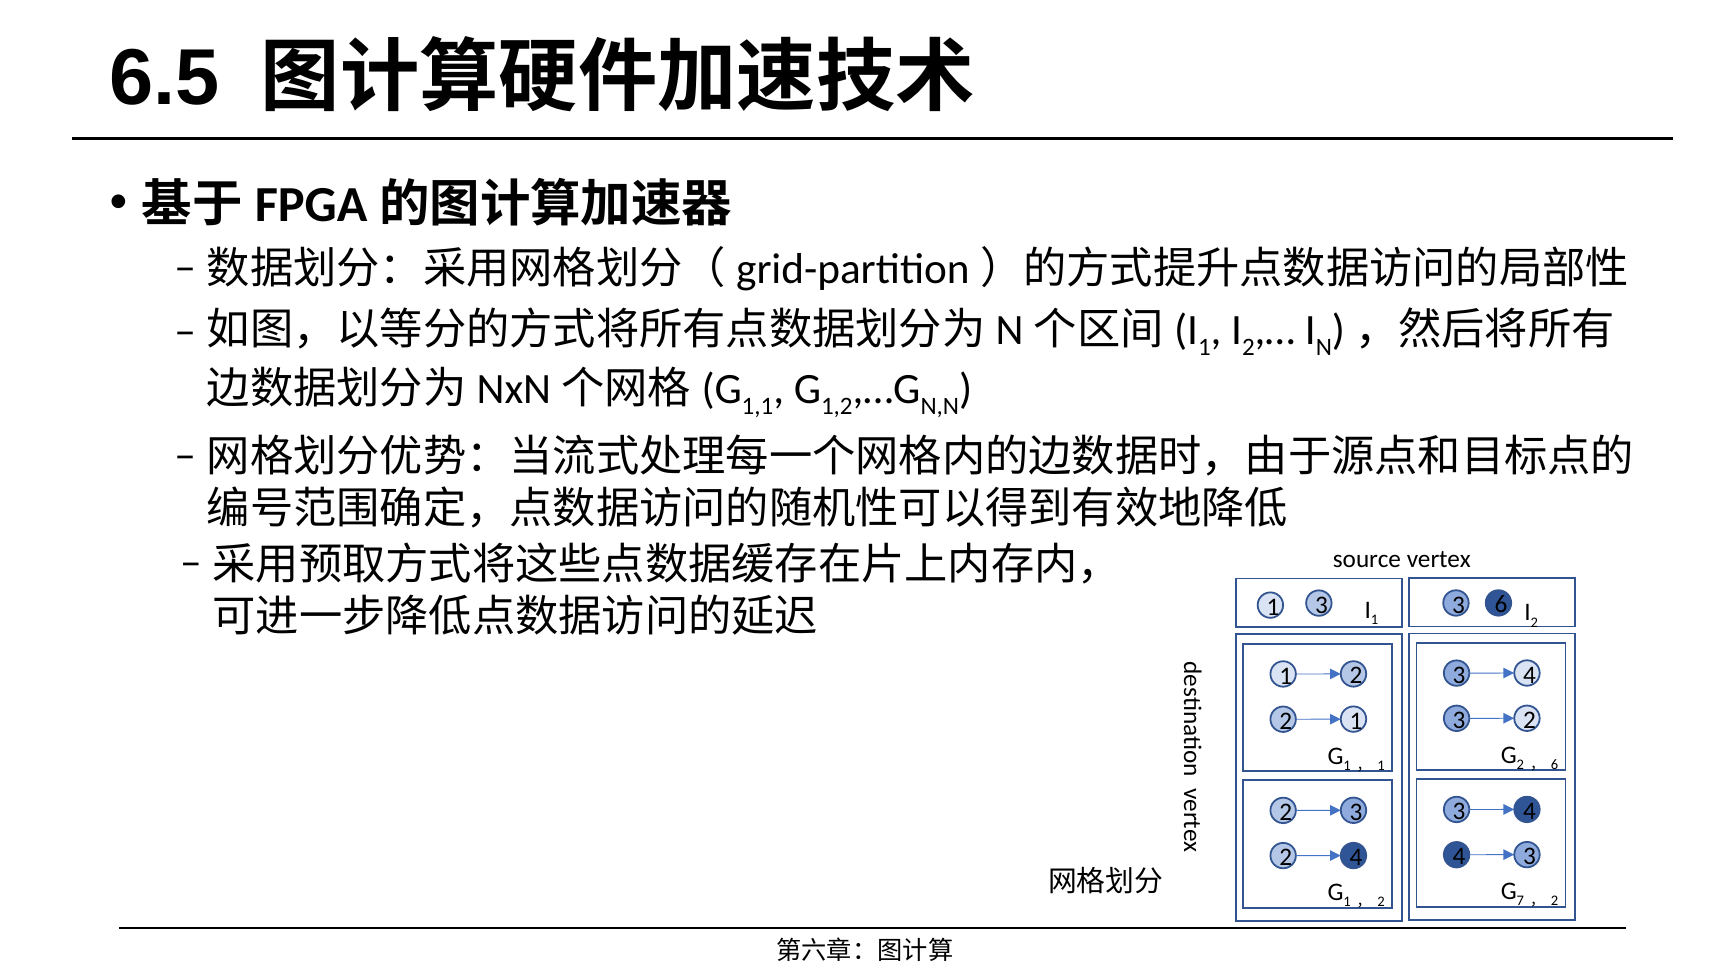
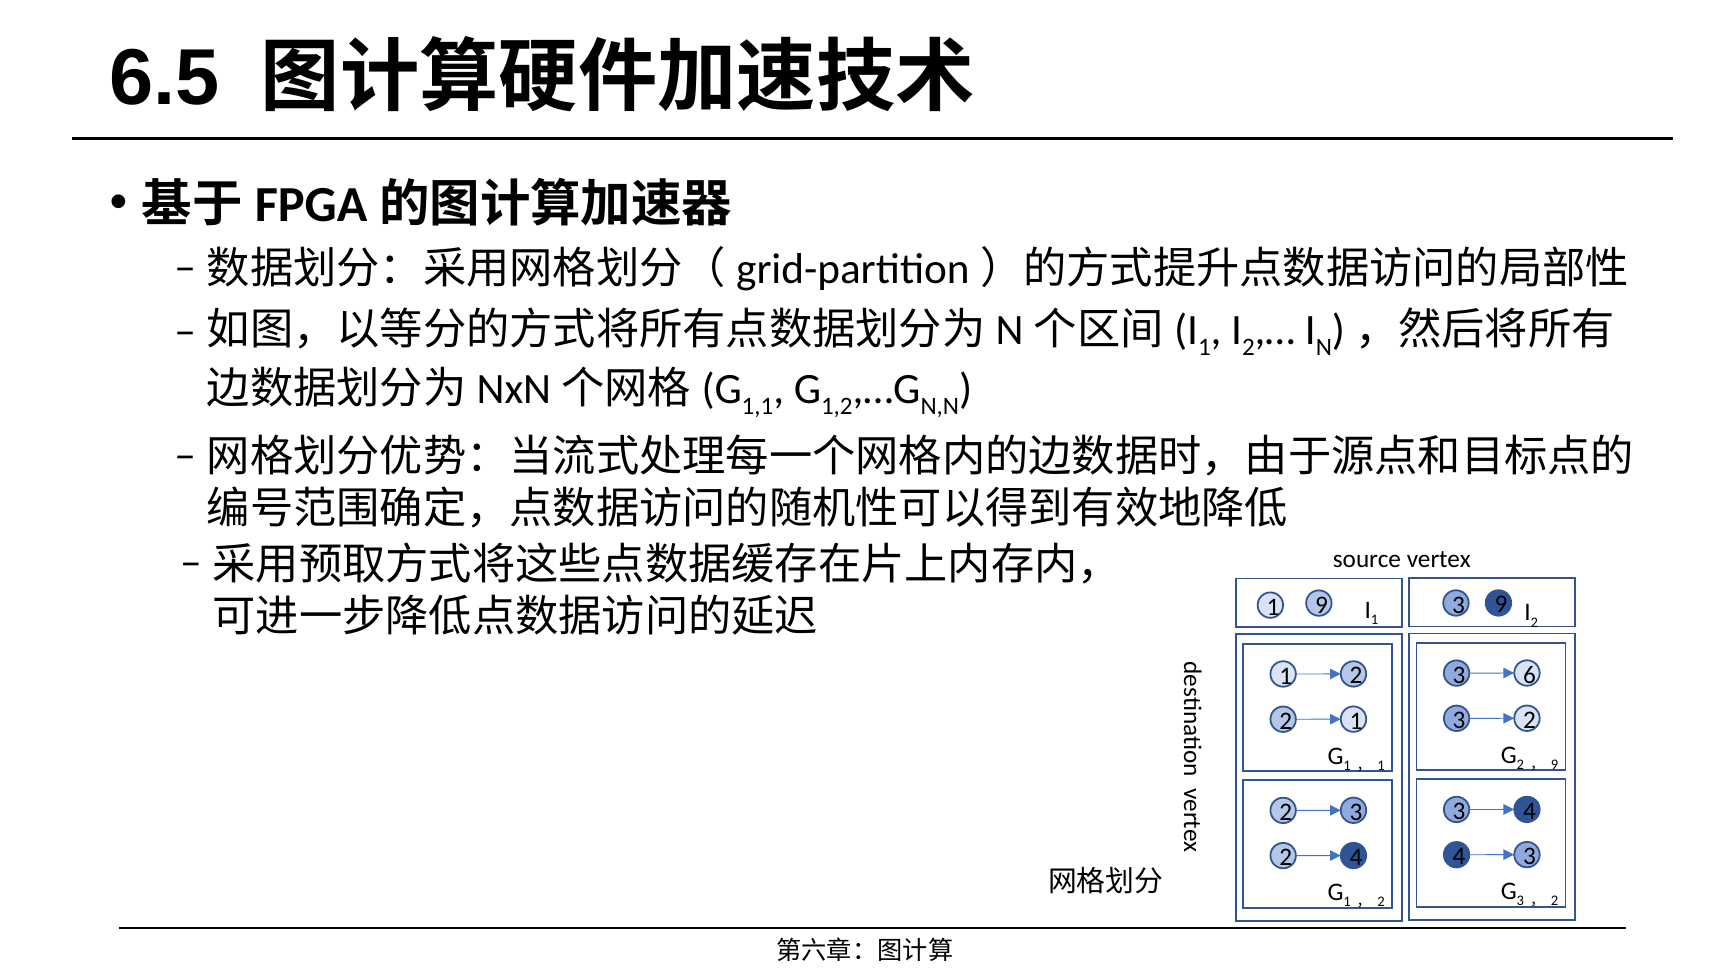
3 6: 6 -> 9 (1501, 605)
3: 3 -> 9 (1321, 605)
4: 4 -> 6 (1530, 675)
6: 6 -> 9 (1555, 765)
7: 7 -> 3 (1520, 901)
